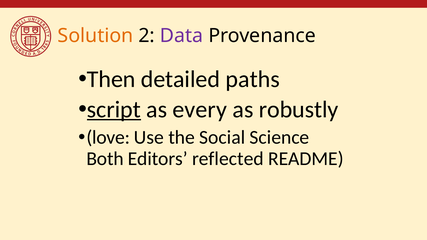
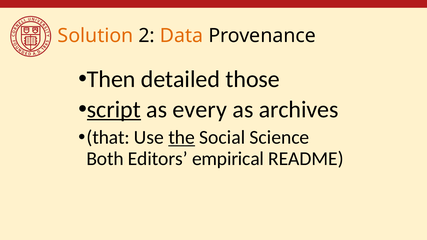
Data colour: purple -> orange (182, 36)
paths: paths -> those (253, 79)
robustly: robustly -> archives (299, 110)
love: love -> that (108, 138)
the underline: none -> present (182, 138)
reflected: reflected -> empirical (228, 159)
